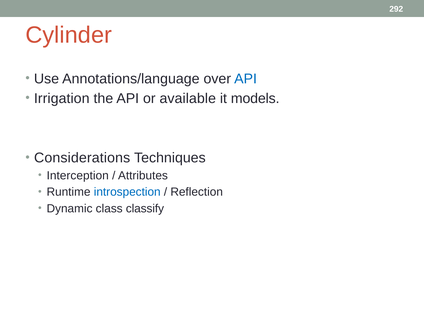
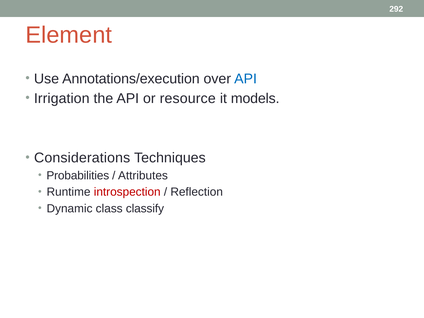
Cylinder: Cylinder -> Element (69, 35)
Annotations/language: Annotations/language -> Annotations/execution (131, 79)
available: available -> resource (188, 99)
Interception: Interception -> Probabilities (78, 176)
introspection colour: blue -> red (127, 192)
